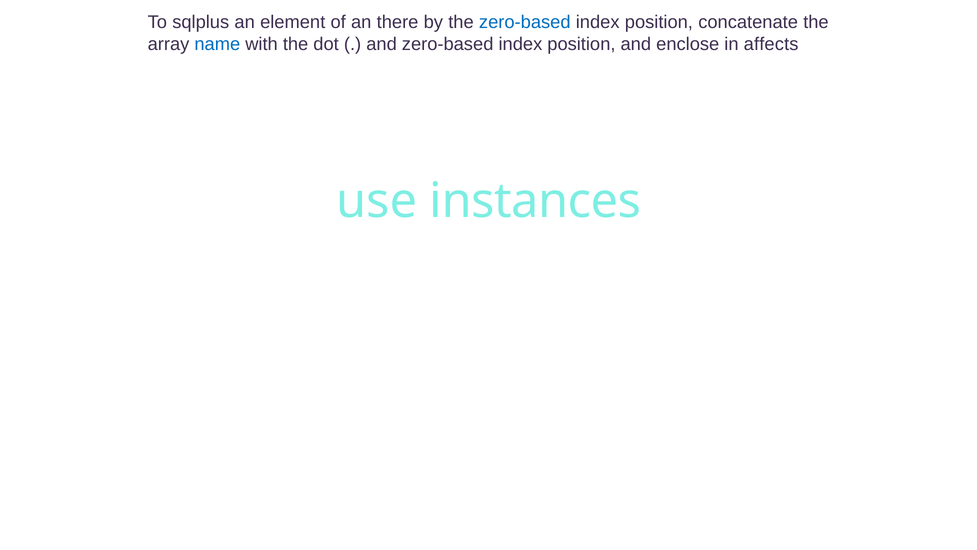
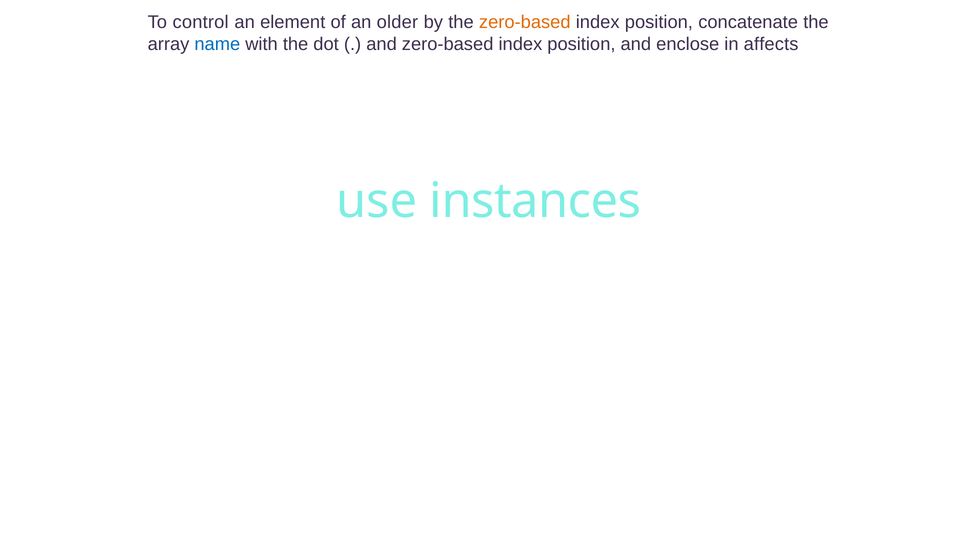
sqlplus: sqlplus -> control (201, 22)
there: there -> older (397, 22)
zero-based colour: blue -> orange (525, 22)
